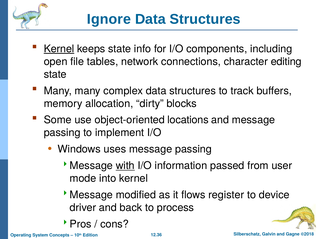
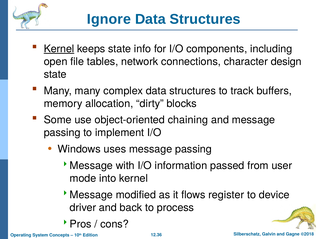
editing: editing -> design (286, 62)
locations: locations -> chaining (188, 120)
with underline: present -> none (125, 166)
